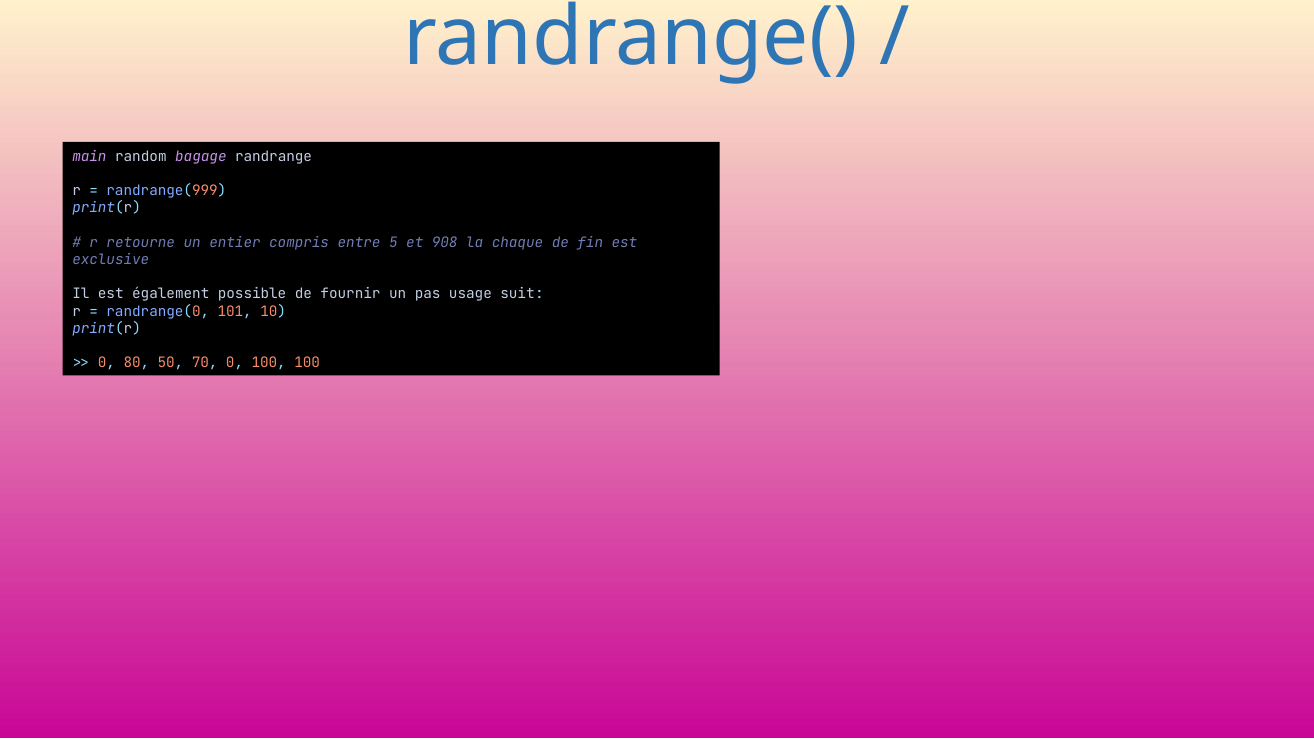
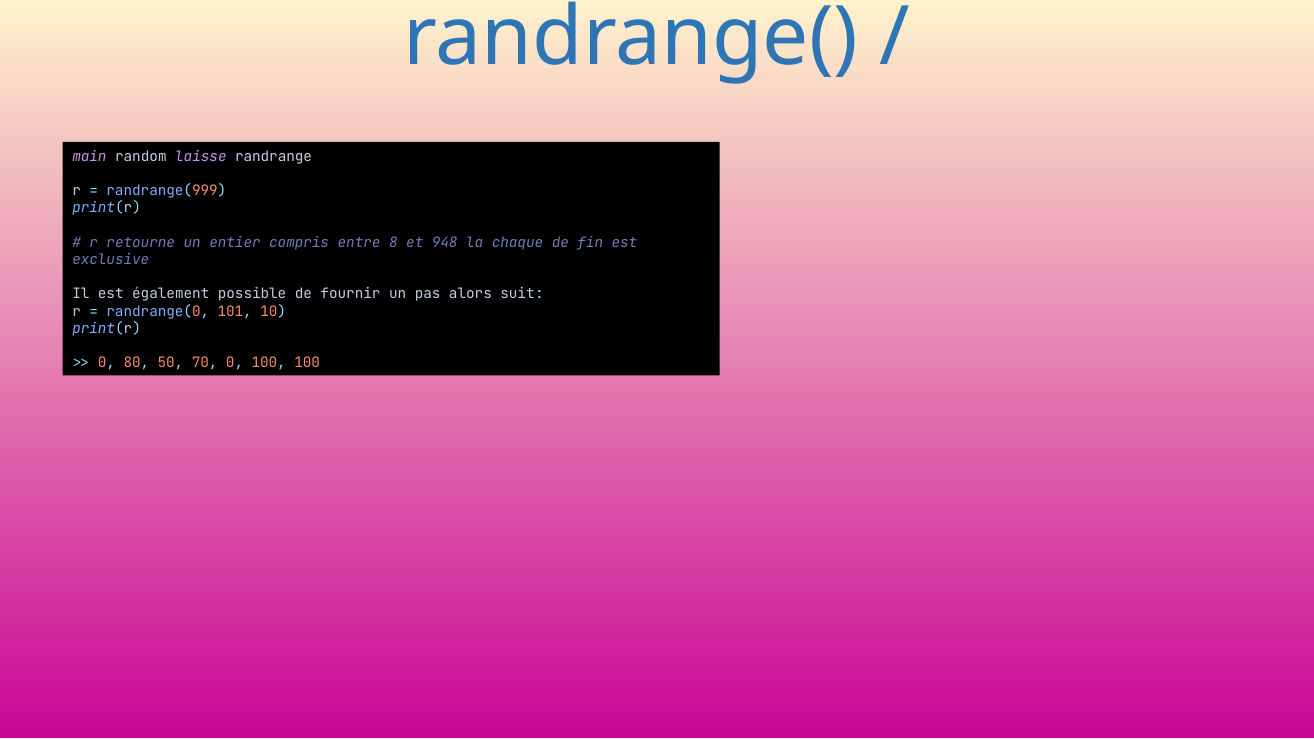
bagage: bagage -> laisse (201, 156)
5: 5 -> 8 (393, 243)
908: 908 -> 948 (445, 243)
usage: usage -> alors (470, 294)
